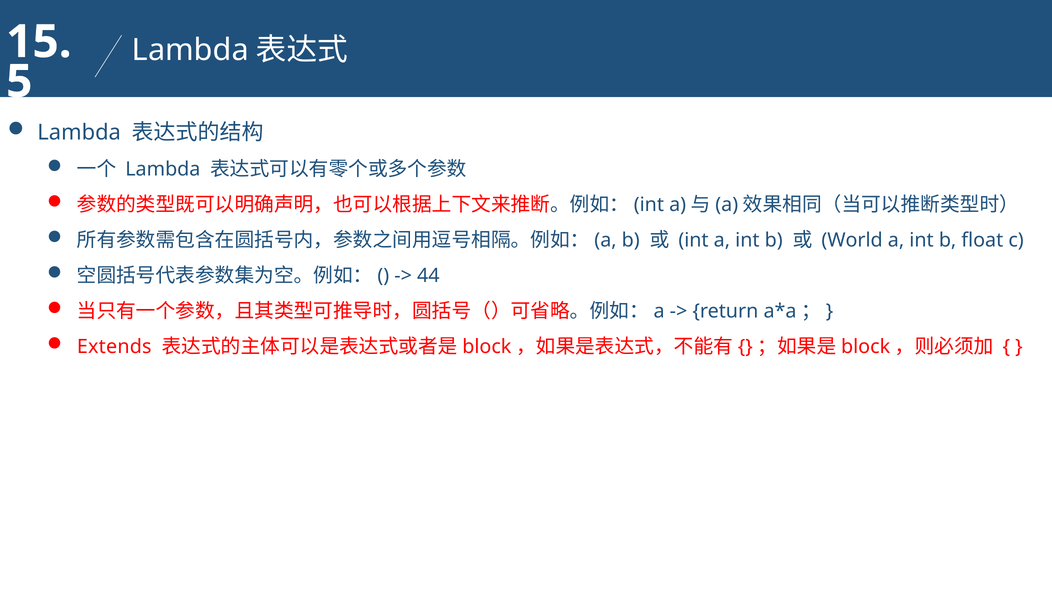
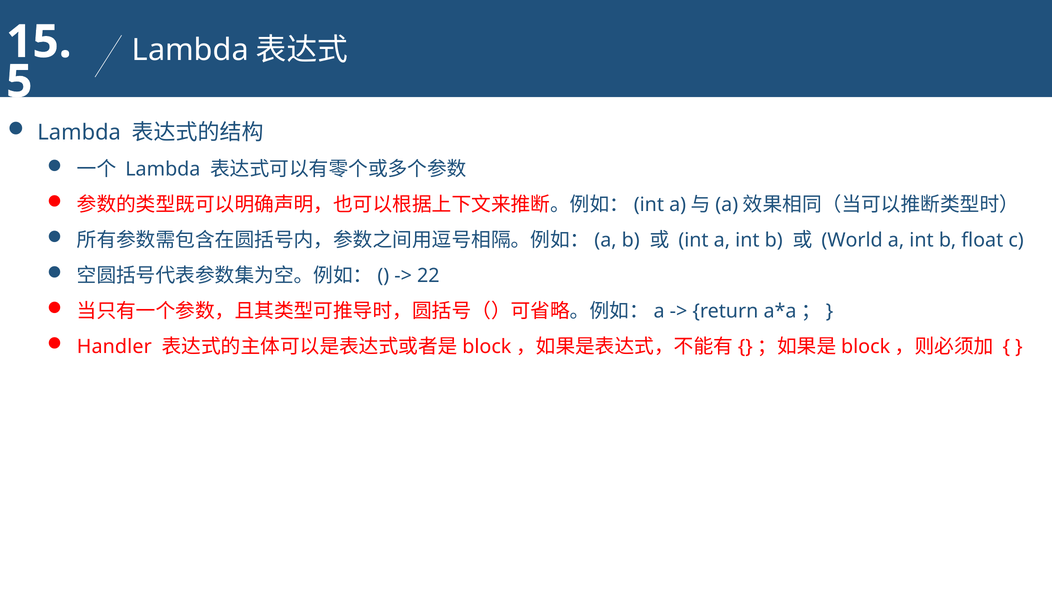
44: 44 -> 22 (428, 276)
Extends: Extends -> Handler (114, 347)
